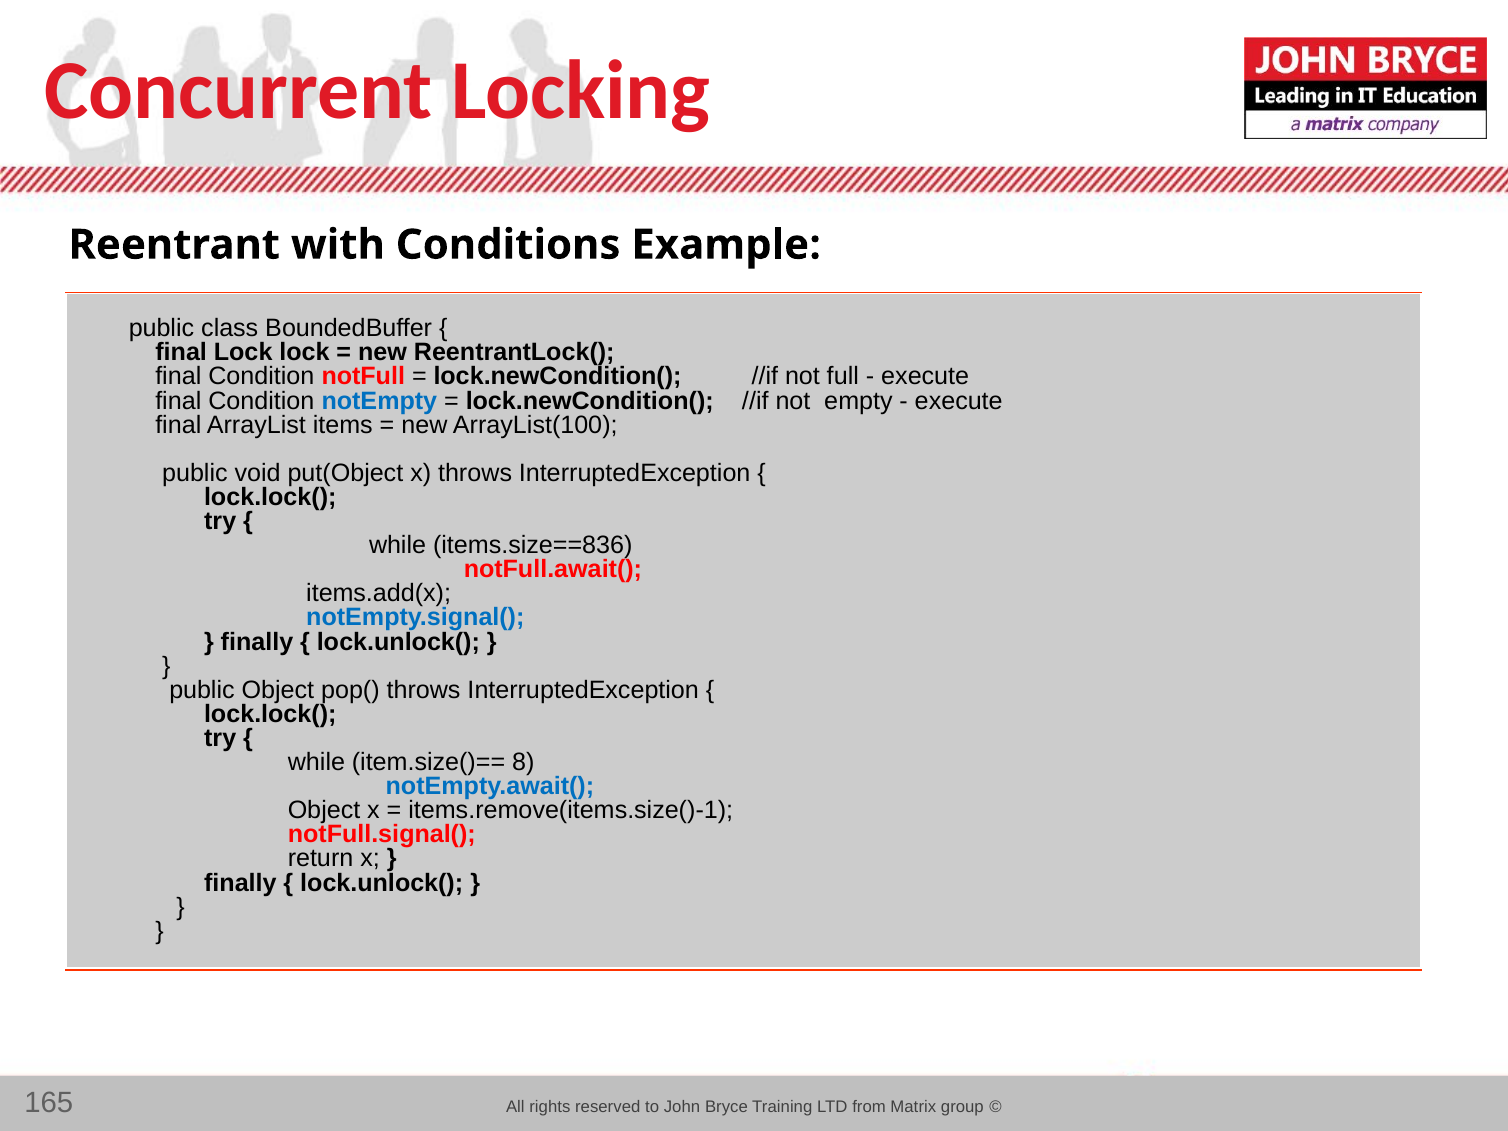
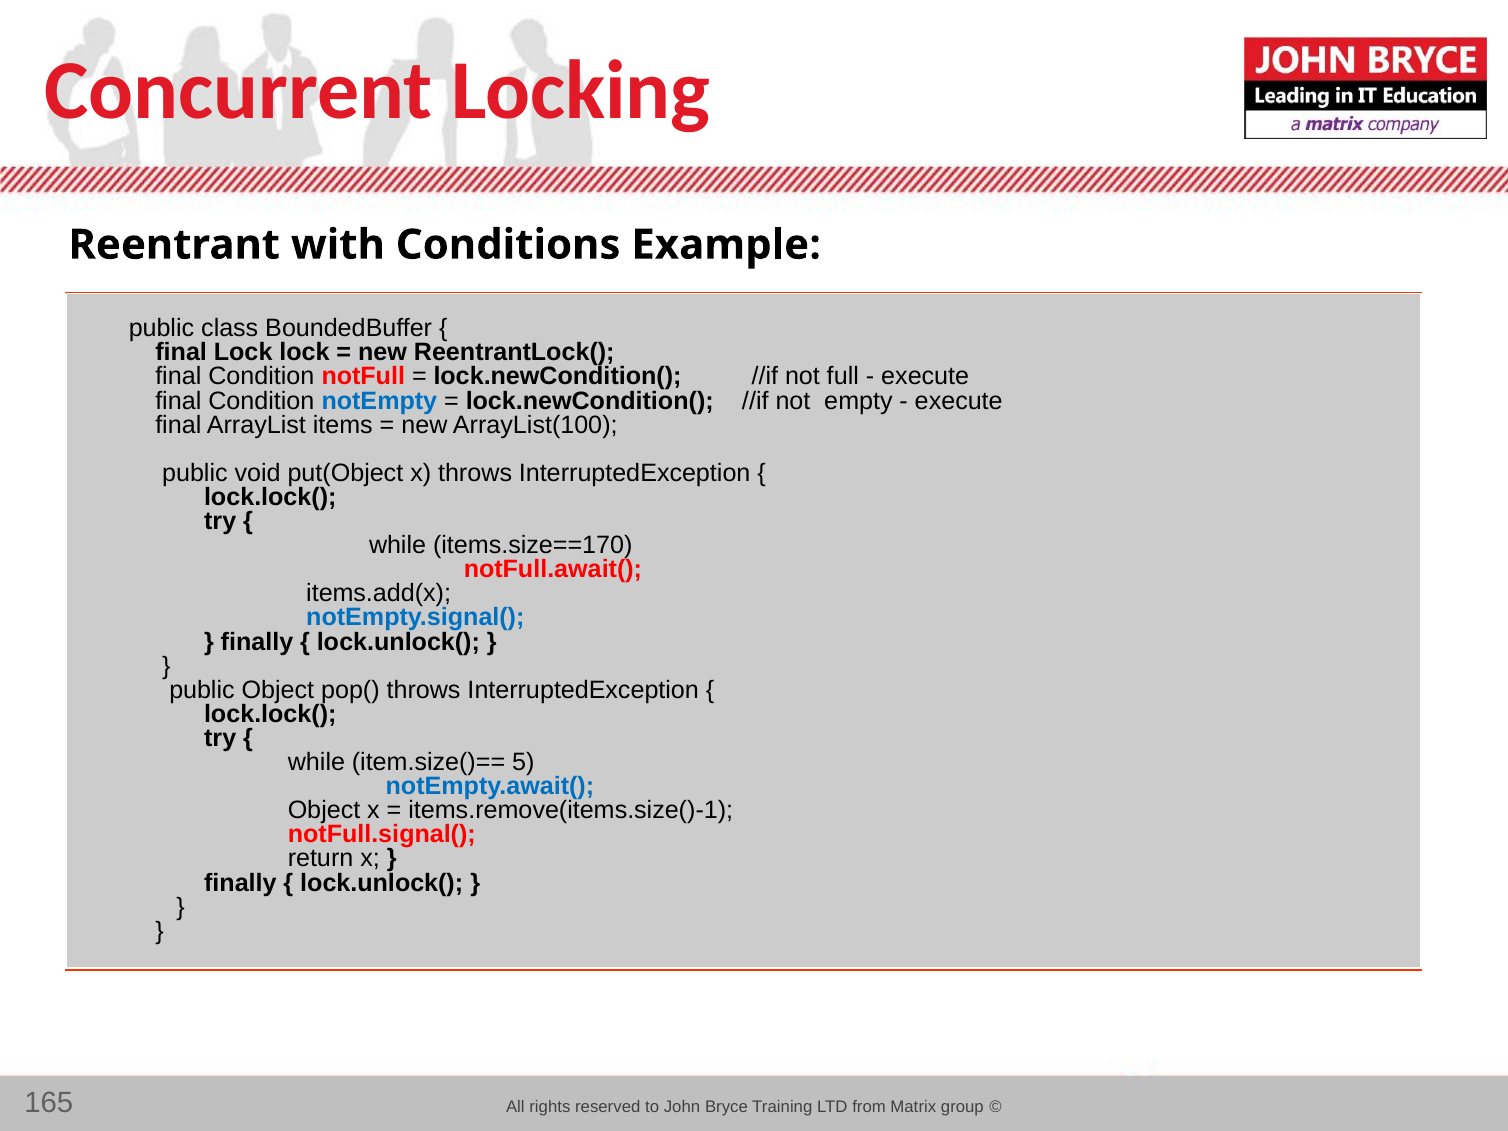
items.size==836: items.size==836 -> items.size==170 (533, 545)
8: 8 -> 5 (523, 762)
